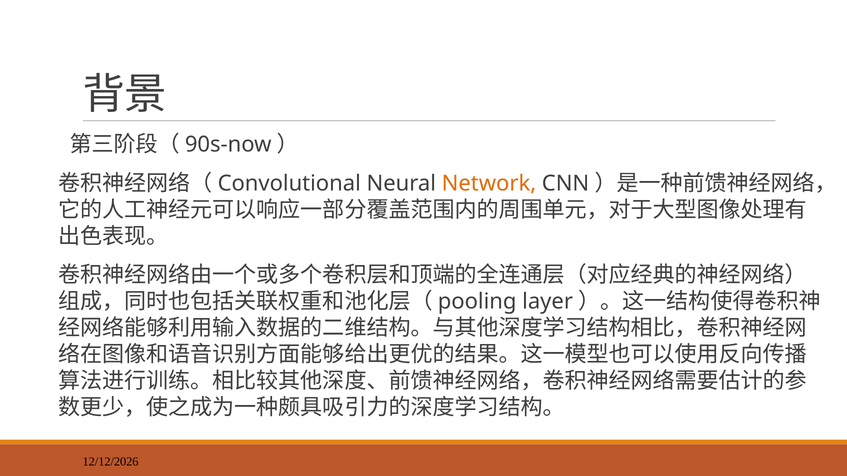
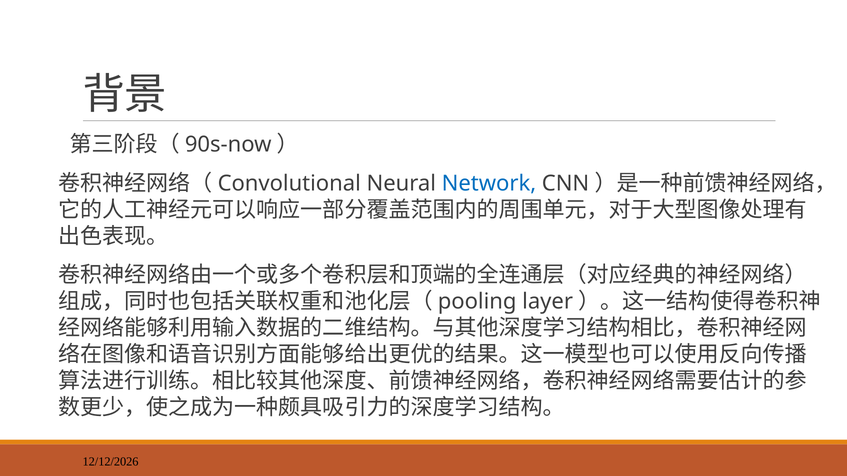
Network colour: orange -> blue (489, 184)
